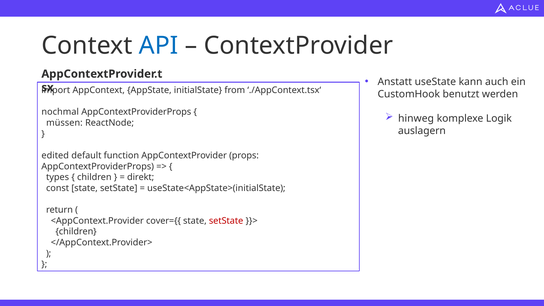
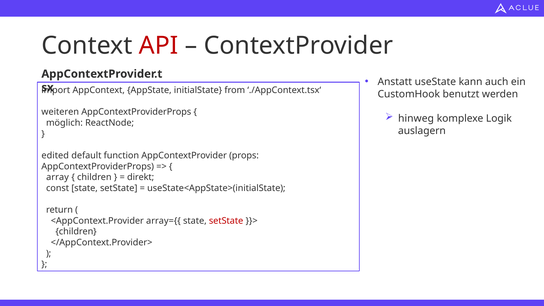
API colour: blue -> red (159, 46)
nochmal: nochmal -> weiteren (60, 112)
müssen: müssen -> möglich (64, 123)
types: types -> array (58, 177)
cover={{: cover={{ -> array={{ (163, 221)
